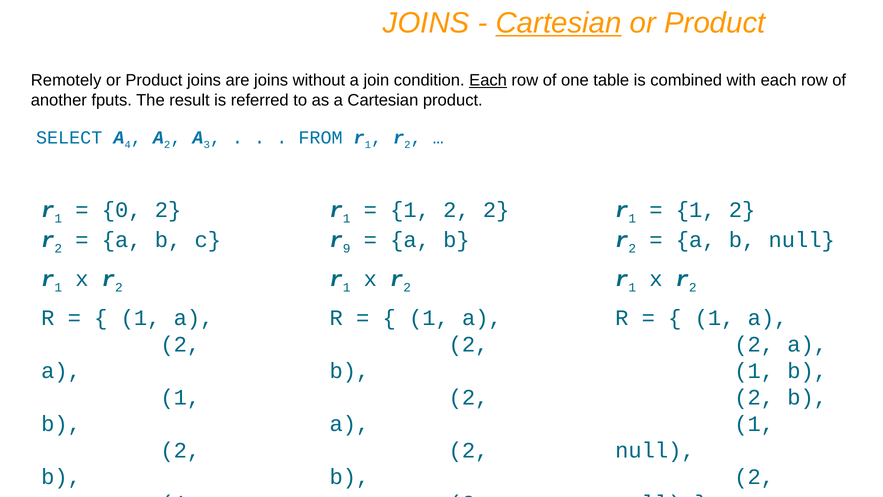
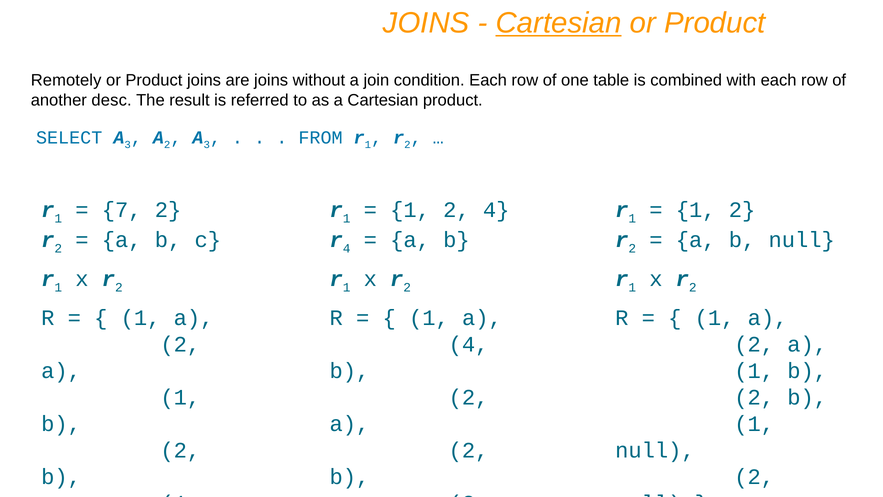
Each underline: present -> none (488, 80)
fputs: fputs -> desc (112, 100)
SELECT A 4: 4 -> 3 (128, 145)
0: 0 -> 7 (122, 210)
2 2: 2 -> 4 (496, 210)
r 9: 9 -> 4 (347, 248)
2: 2 -> 4 (469, 344)
